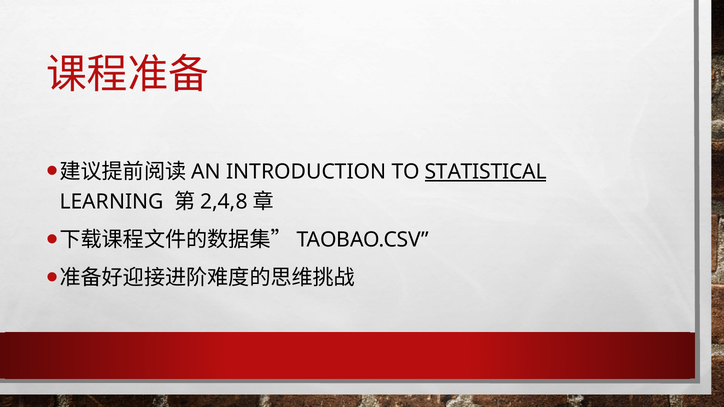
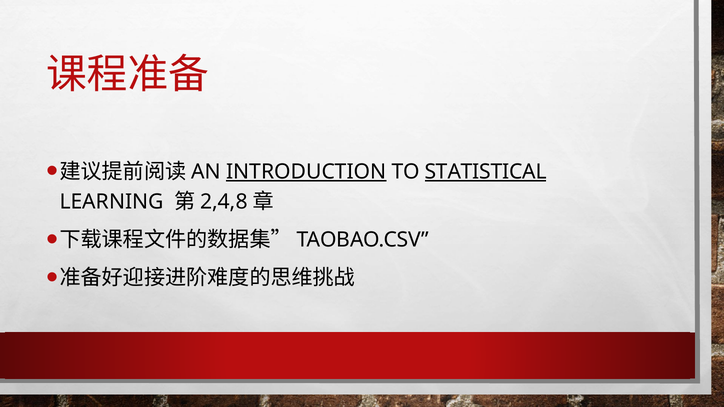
INTRODUCTION underline: none -> present (306, 172)
